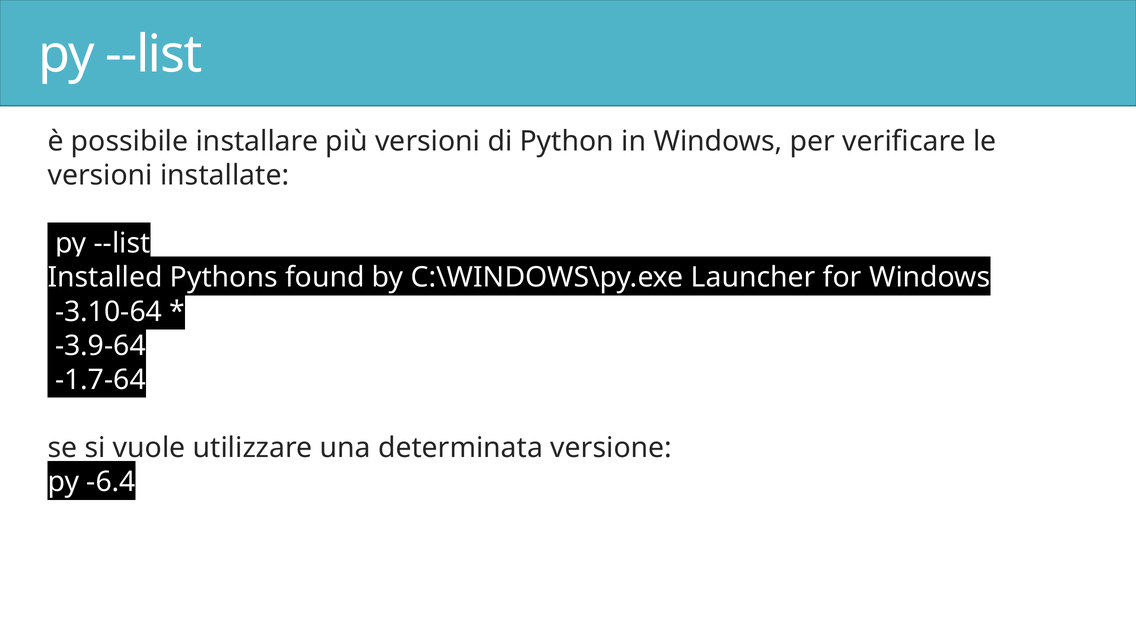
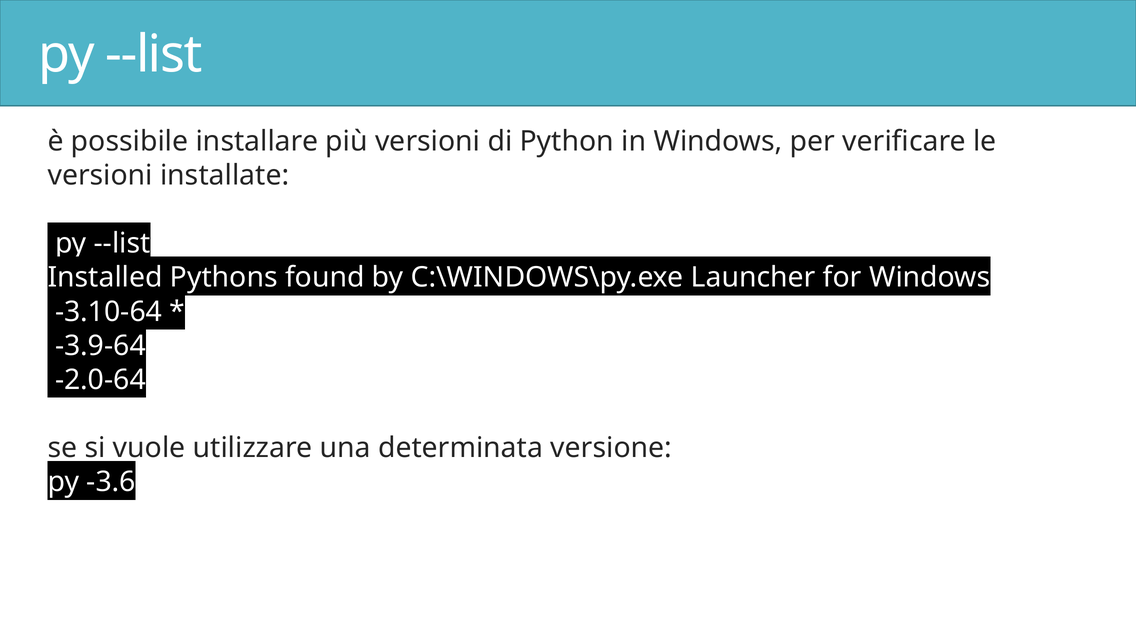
-1.7-64: -1.7-64 -> -2.0-64 (100, 380)
-6.4: -6.4 -> -3.6 (111, 482)
